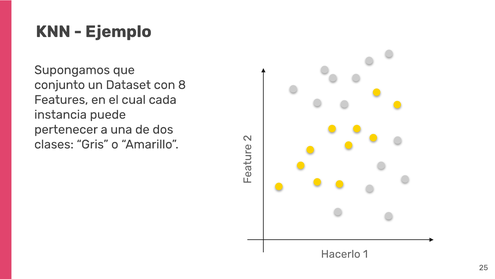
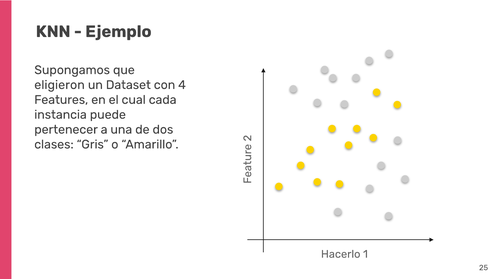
conjunto: conjunto -> eligieron (60, 85)
8: 8 -> 4 (182, 85)
